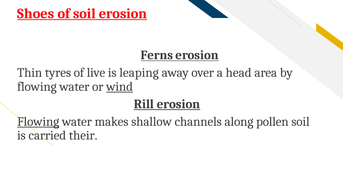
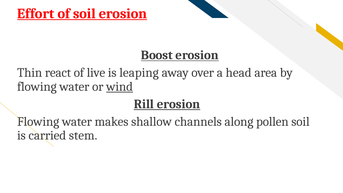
Shoes: Shoes -> Effort (36, 14)
Ferns: Ferns -> Boost (157, 55)
tyres: tyres -> react (58, 73)
Flowing underline: present -> none (38, 121)
their: their -> stem (83, 135)
